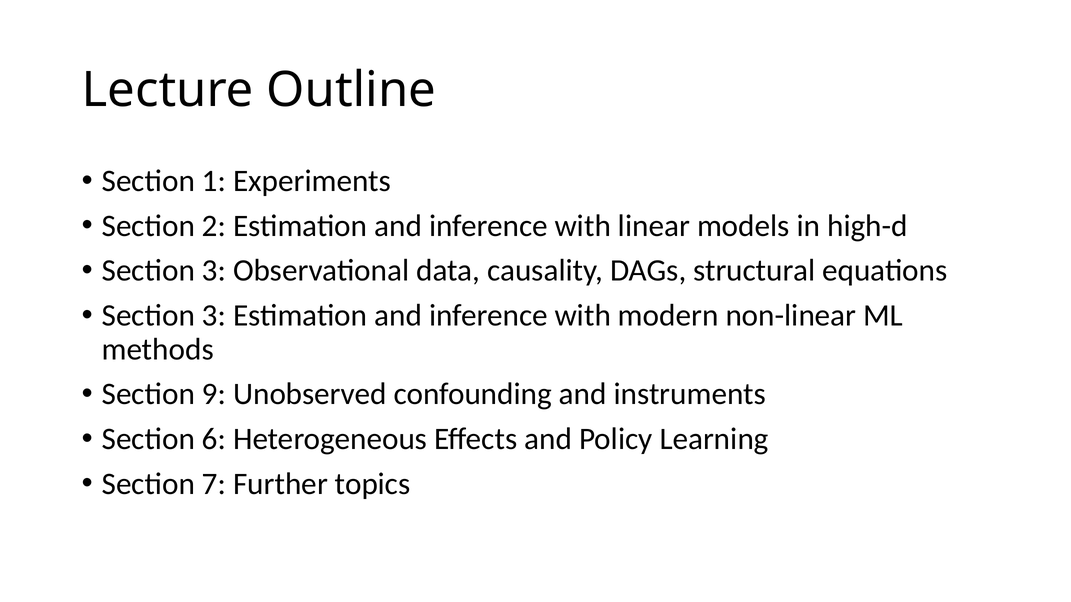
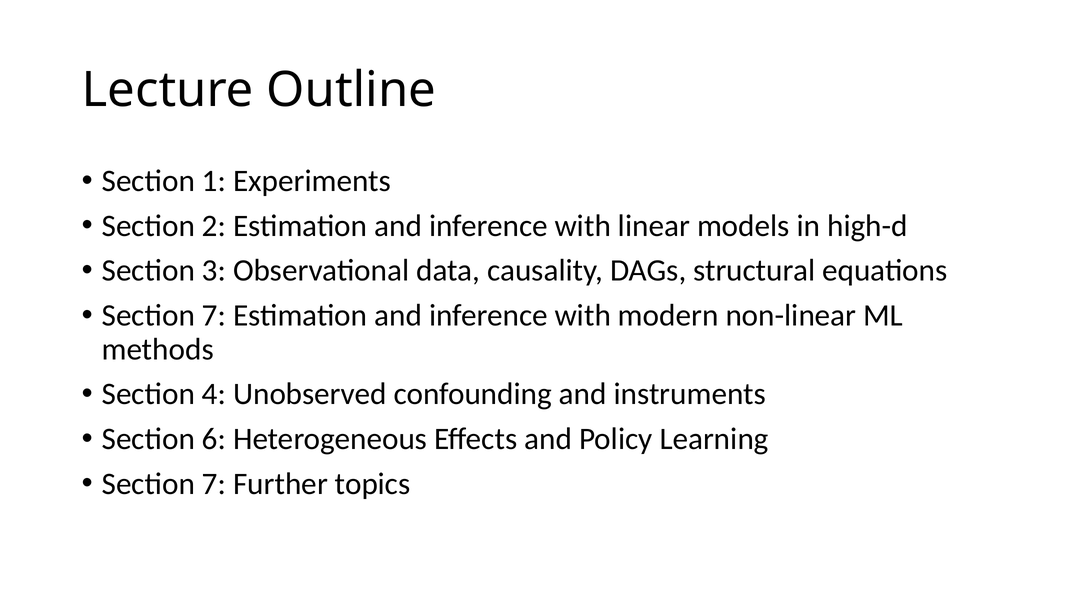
3: 3 -> 7 (214, 316)
9: 9 -> 4 (214, 394)
